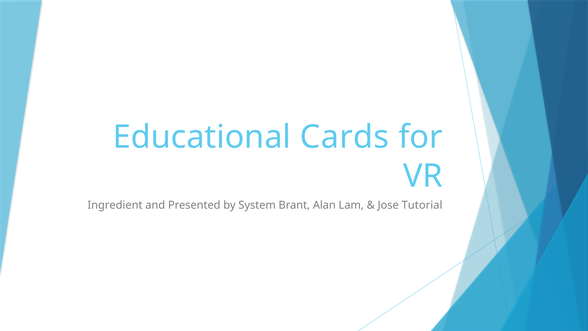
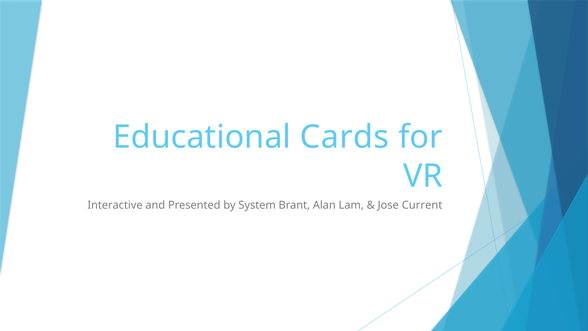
Ingredient: Ingredient -> Interactive (115, 205)
Tutorial: Tutorial -> Current (422, 205)
